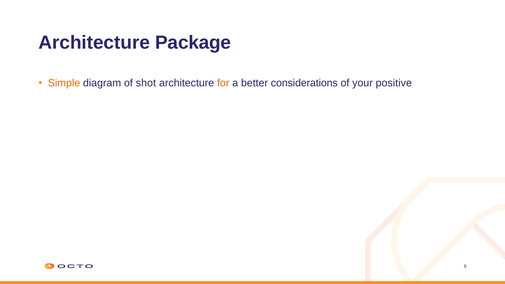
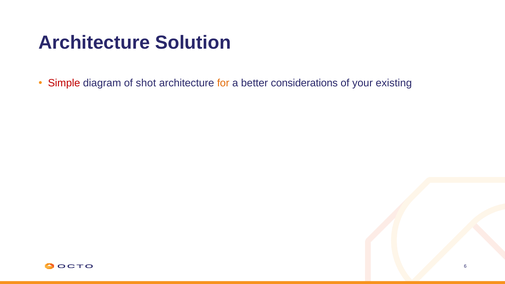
Package: Package -> Solution (193, 42)
Simple colour: orange -> red (64, 83)
positive: positive -> existing (394, 83)
